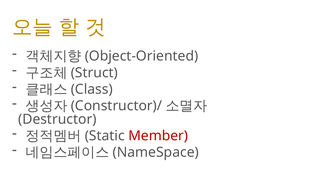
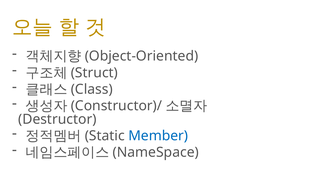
Member colour: red -> blue (158, 136)
